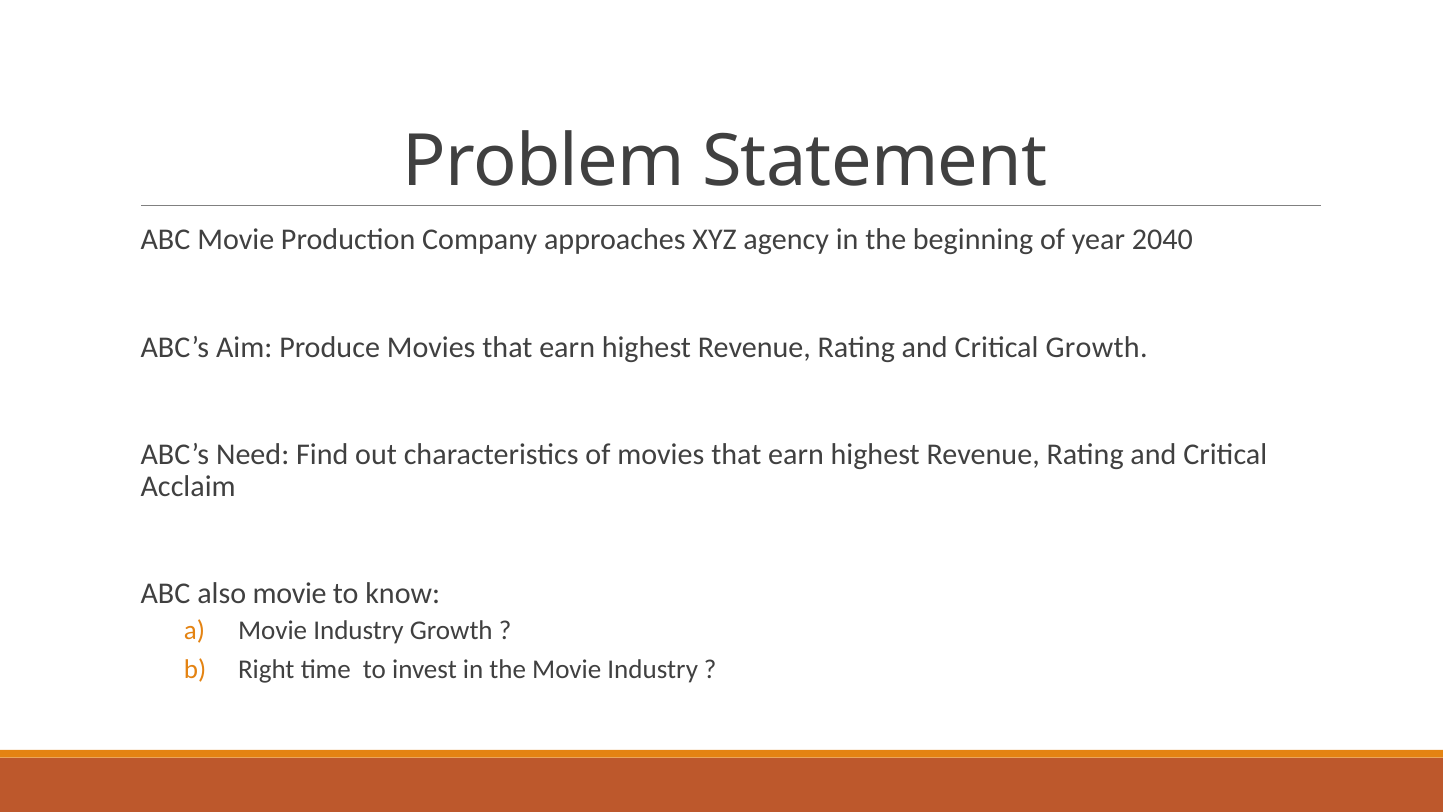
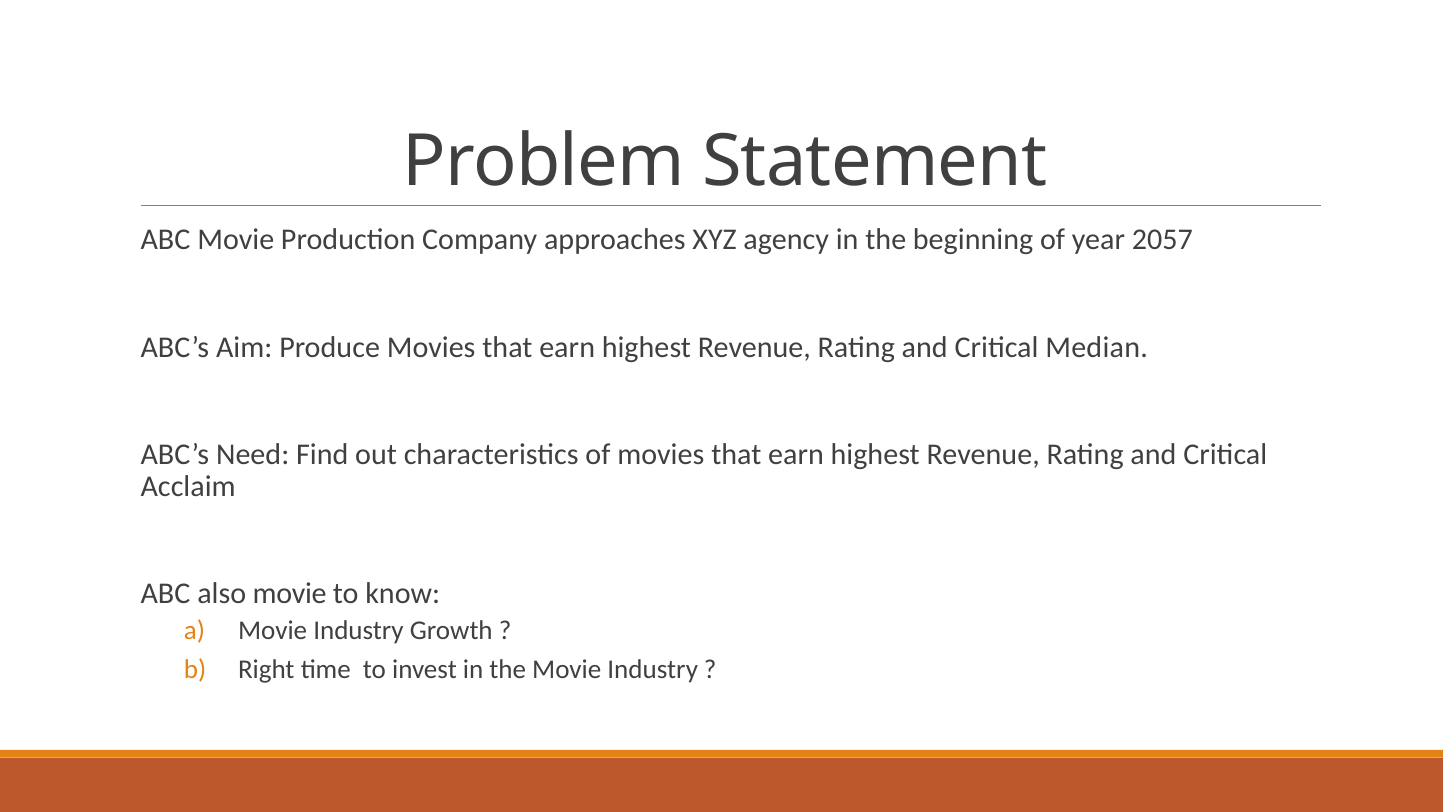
2040: 2040 -> 2057 (1162, 240)
Critical Growth: Growth -> Median (1097, 347)
